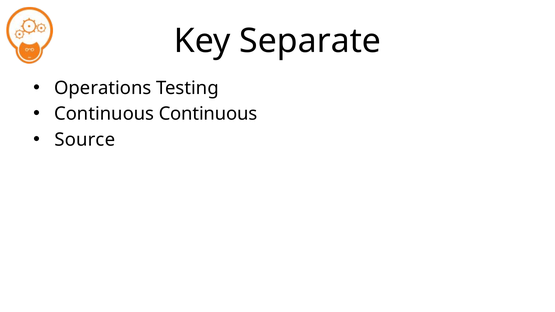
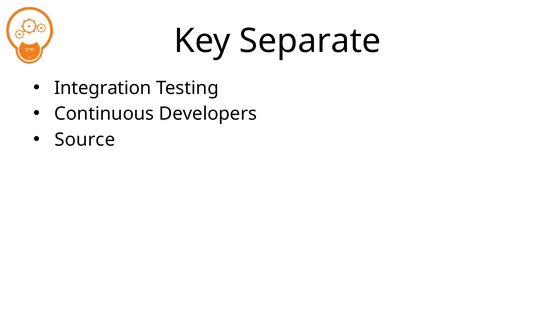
Operations: Operations -> Integration (103, 88)
Continuous Continuous: Continuous -> Developers (208, 114)
